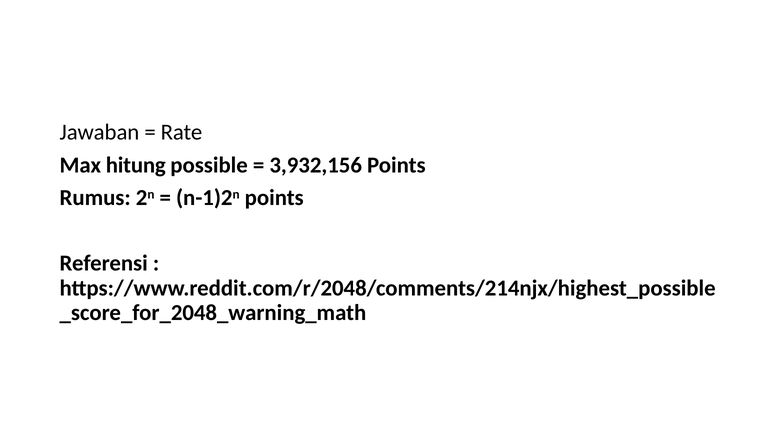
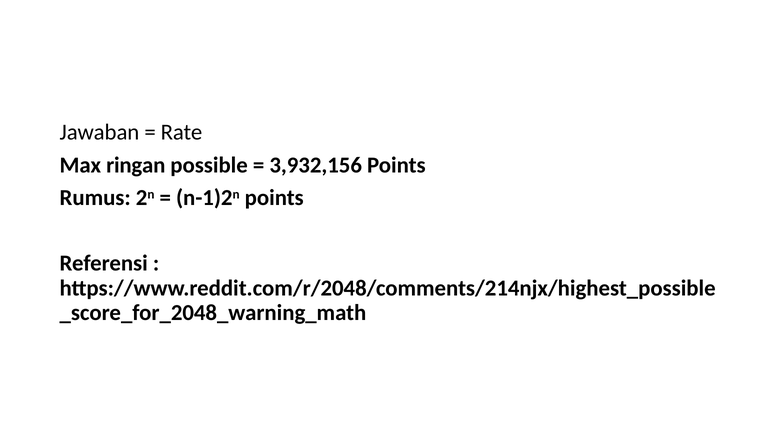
hitung: hitung -> ringan (136, 165)
